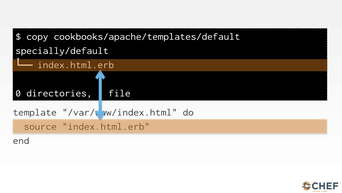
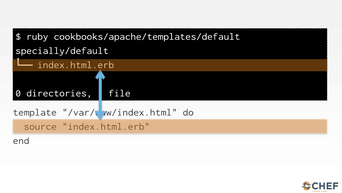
copy: copy -> ruby (37, 36)
